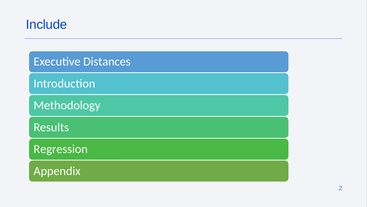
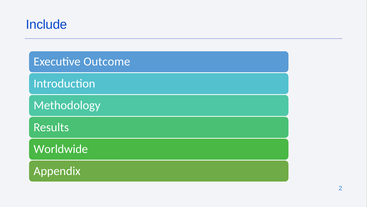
Distances: Distances -> Outcome (107, 62)
Regression: Regression -> Worldwide (61, 149)
